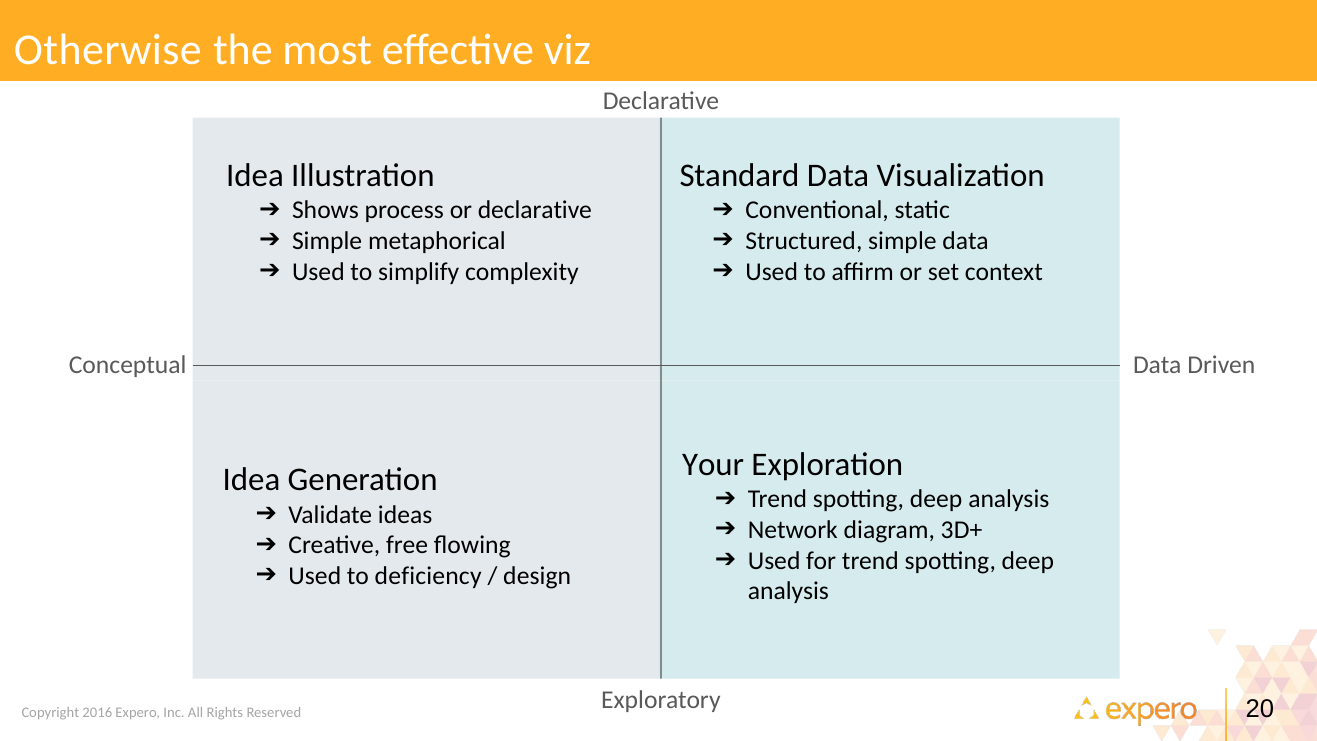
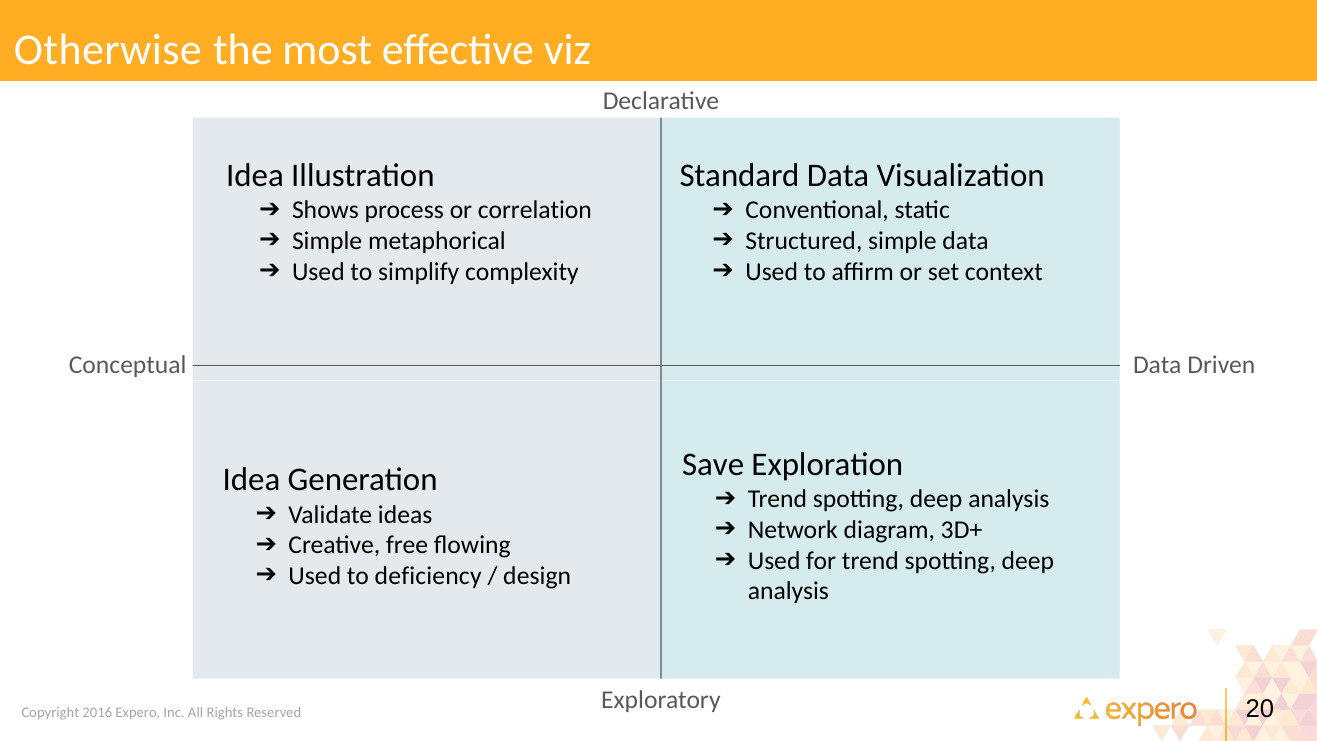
or declarative: declarative -> correlation (535, 210)
Your: Your -> Save (713, 464)
